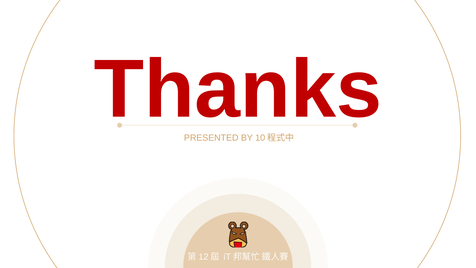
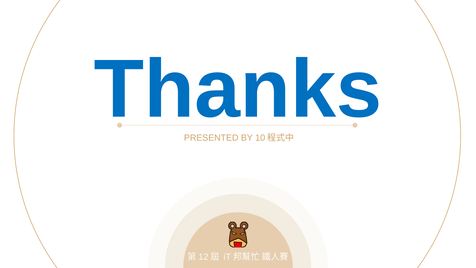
Thanks colour: red -> blue (238, 90)
